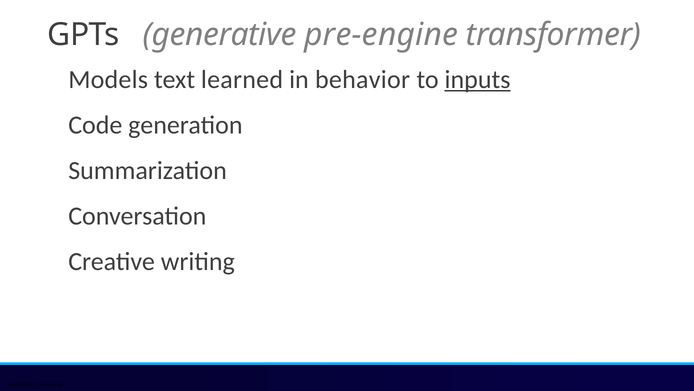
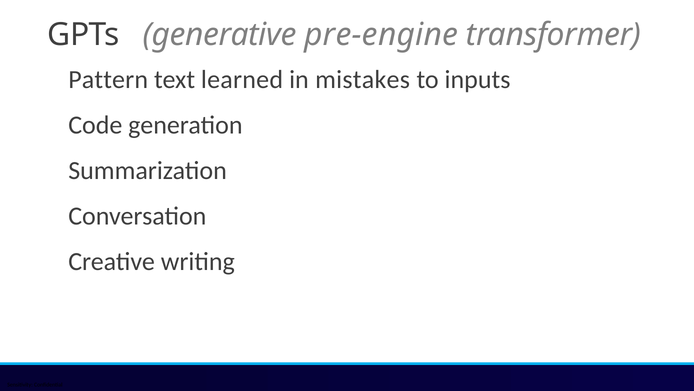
Models: Models -> Pattern (108, 80)
behavior: behavior -> mistakes (363, 80)
inputs underline: present -> none (478, 80)
